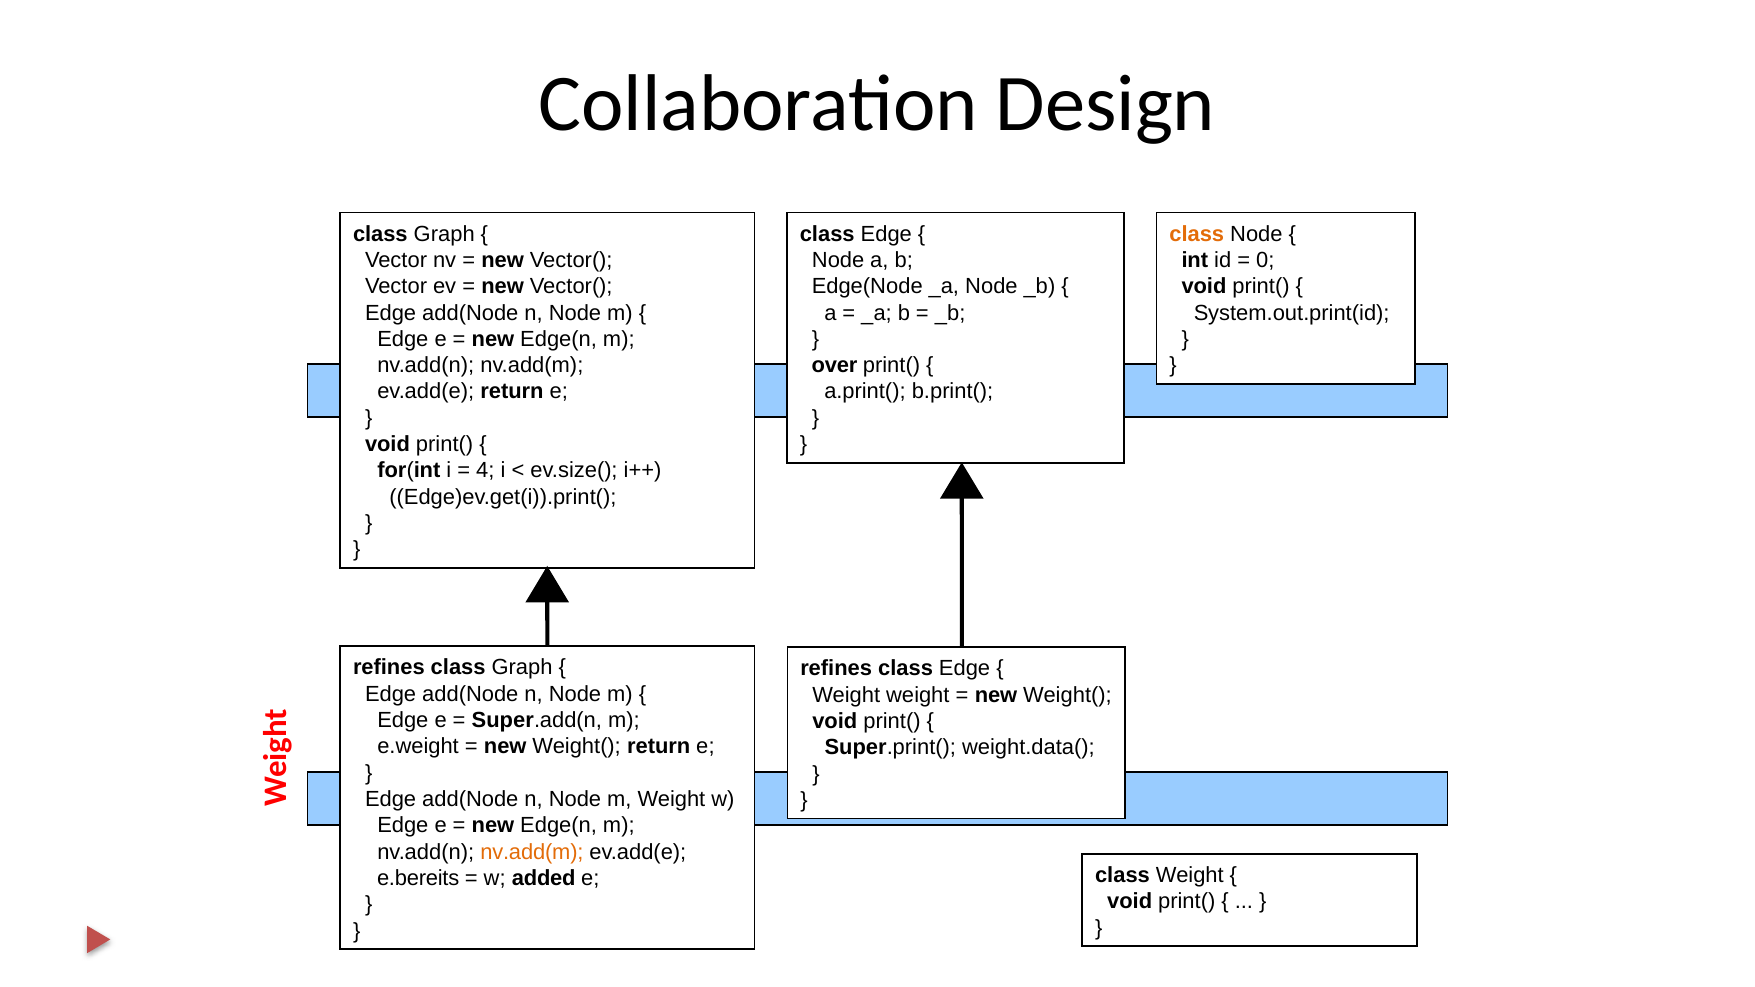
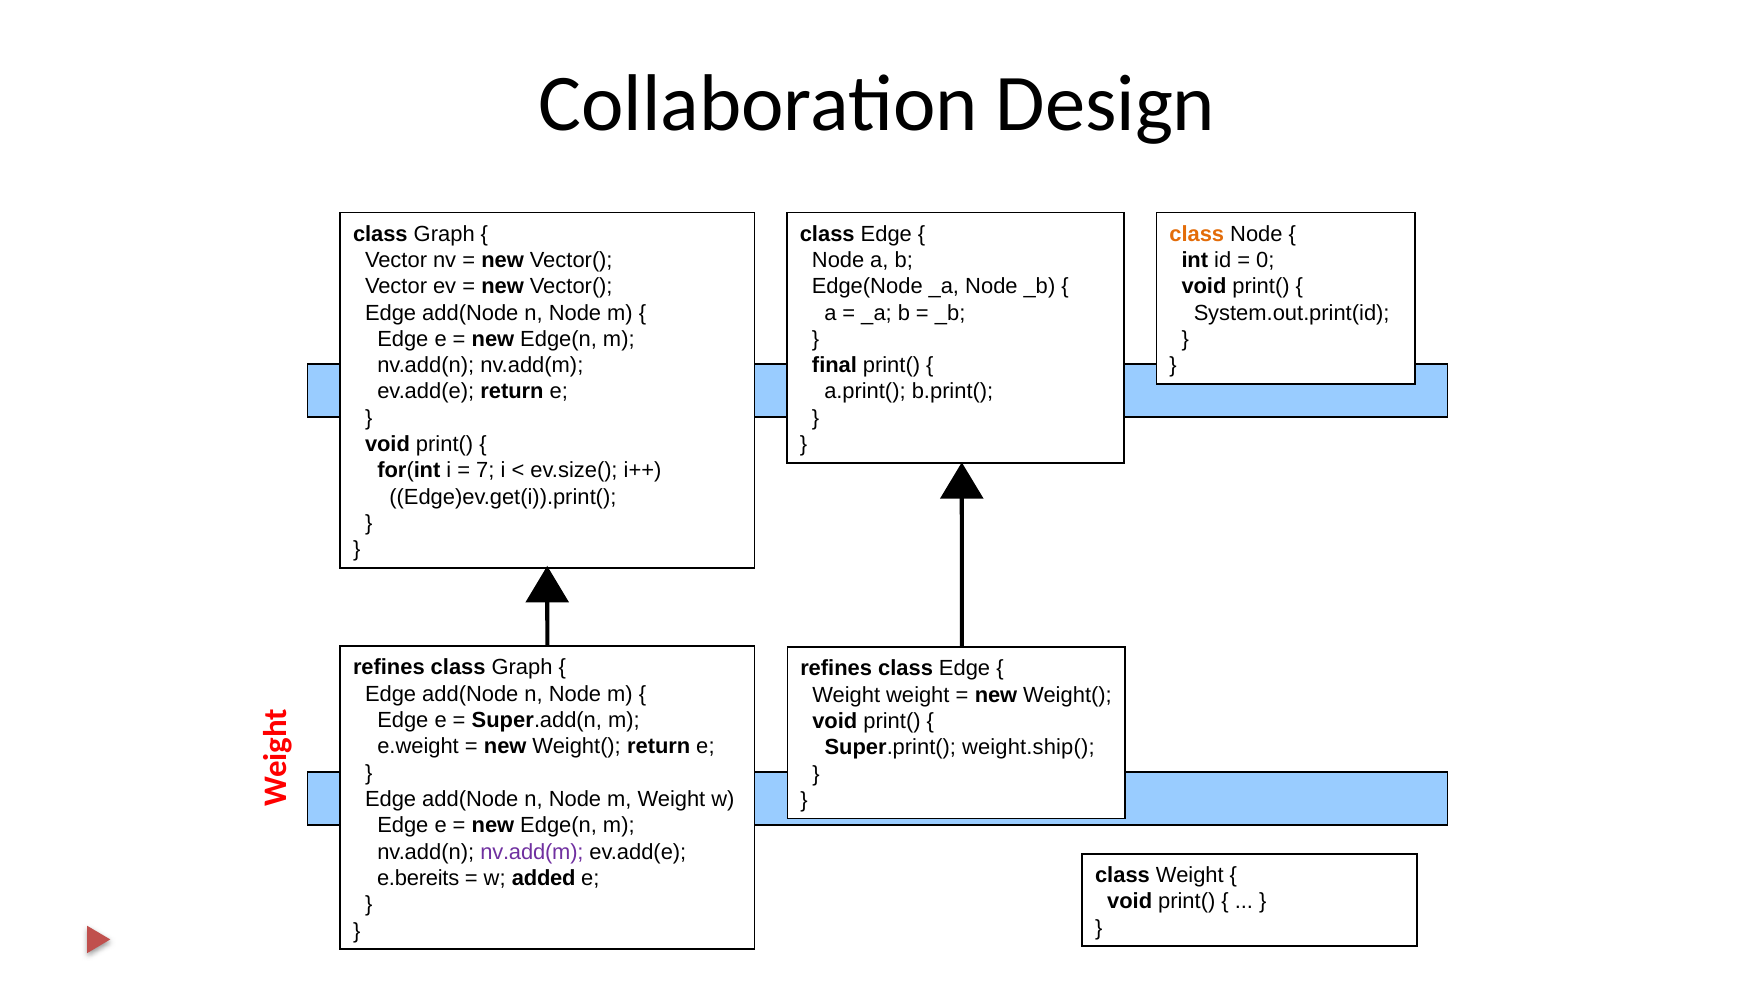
over: over -> final (834, 366)
4: 4 -> 7 (485, 471)
weight.data(: weight.data( -> weight.ship( (1028, 748)
nv.add(m colour: orange -> purple (532, 852)
